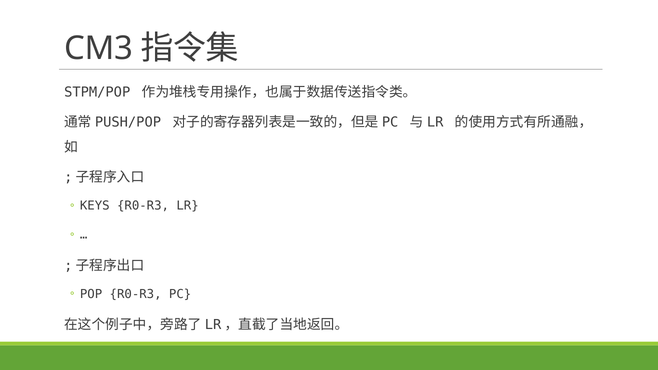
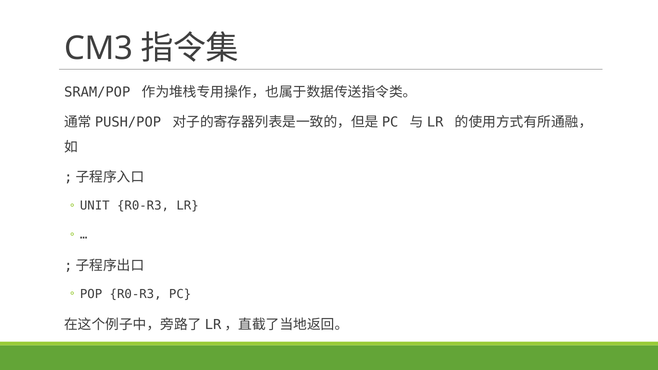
STPM/POP: STPM/POP -> SRAM/POP (97, 92)
KEYS: KEYS -> UNIT (95, 206)
